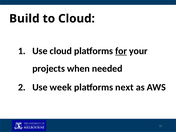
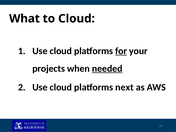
Build: Build -> What (24, 19)
needed underline: none -> present (107, 69)
week: week -> cloud (61, 87)
